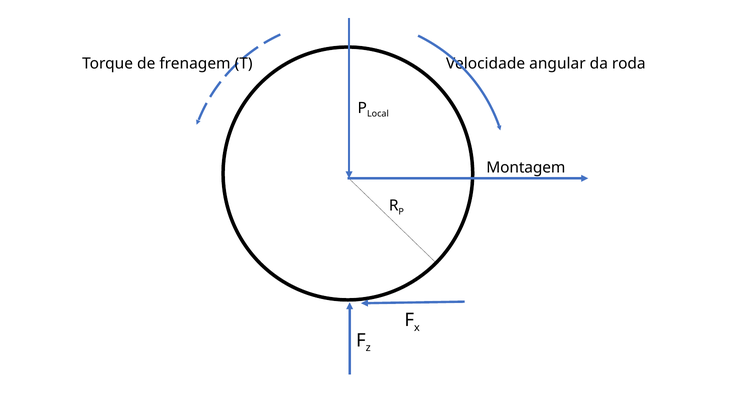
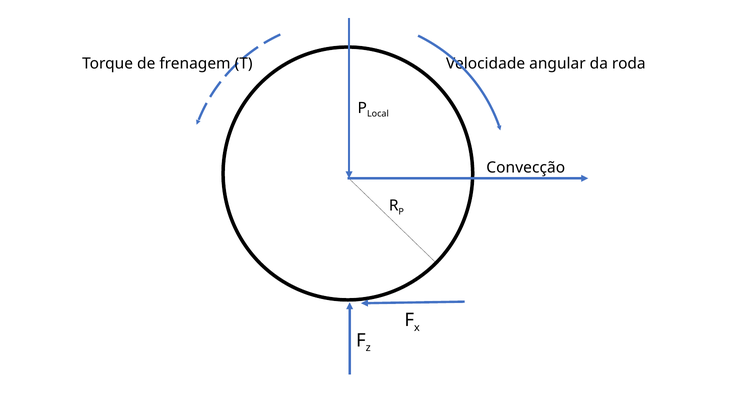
Montagem: Montagem -> Convecção (526, 167)
